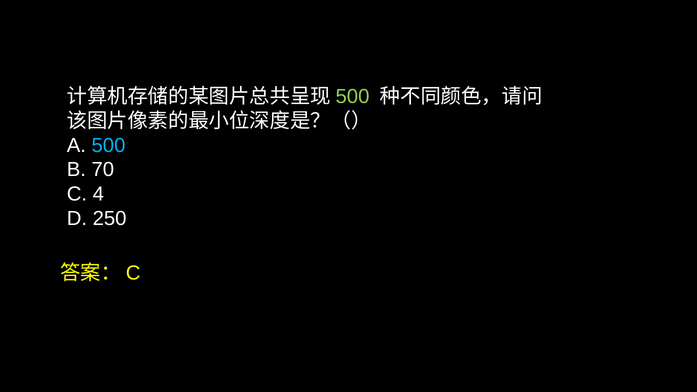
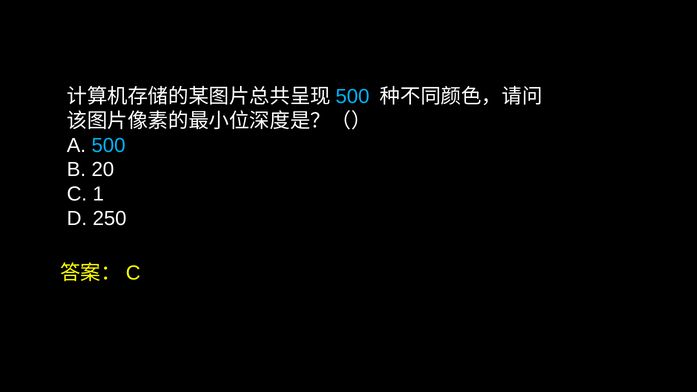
500 colour: light green -> light blue (353, 97)
70: 70 -> 20 (103, 170)
4: 4 -> 1 (98, 194)
